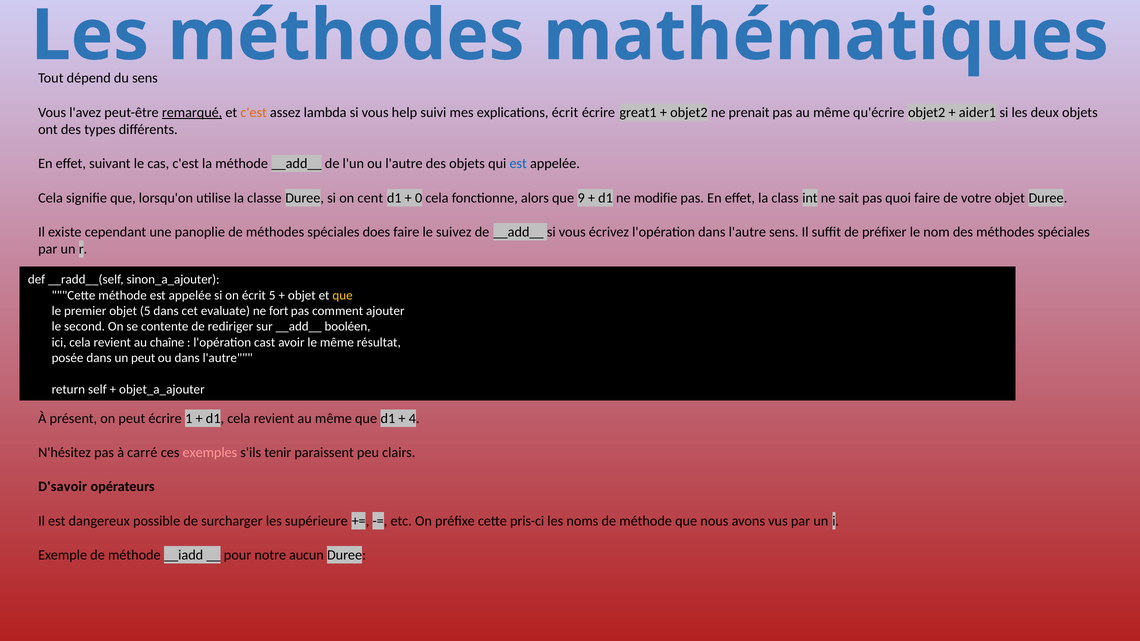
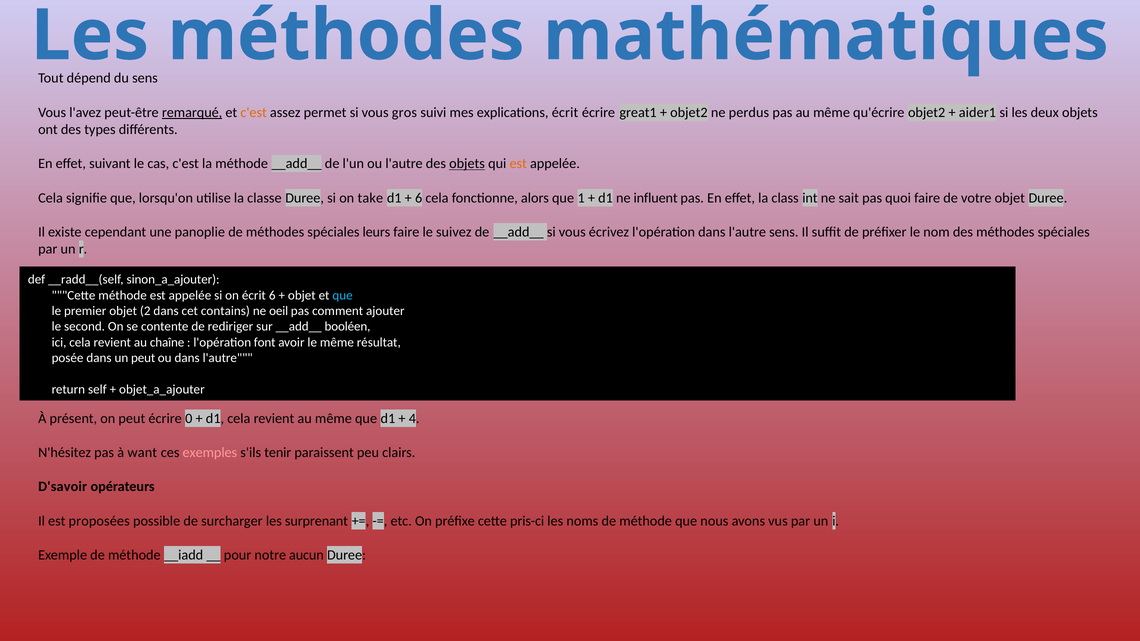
lambda: lambda -> permet (325, 112)
help: help -> gros (404, 112)
prenait: prenait -> perdus (749, 112)
objets underline: none -> present (467, 164)
est colour: blue -> orange (518, 164)
cent: cent -> take (370, 198)
0: 0 -> 6 (419, 198)
9: 9 -> 1 (581, 198)
modifie: modifie -> influent (656, 198)
does: does -> leurs (376, 232)
écrit 5: 5 -> 6 (272, 295)
que colour: yellow -> light blue (343, 295)
objet 5: 5 -> 2 (145, 311)
evaluate: evaluate -> contains (225, 311)
fort: fort -> oeil (279, 311)
cast: cast -> font (265, 342)
1: 1 -> 0 (189, 418)
carré: carré -> want (142, 453)
dangereux: dangereux -> proposées (99, 521)
supérieure: supérieure -> surprenant (316, 521)
